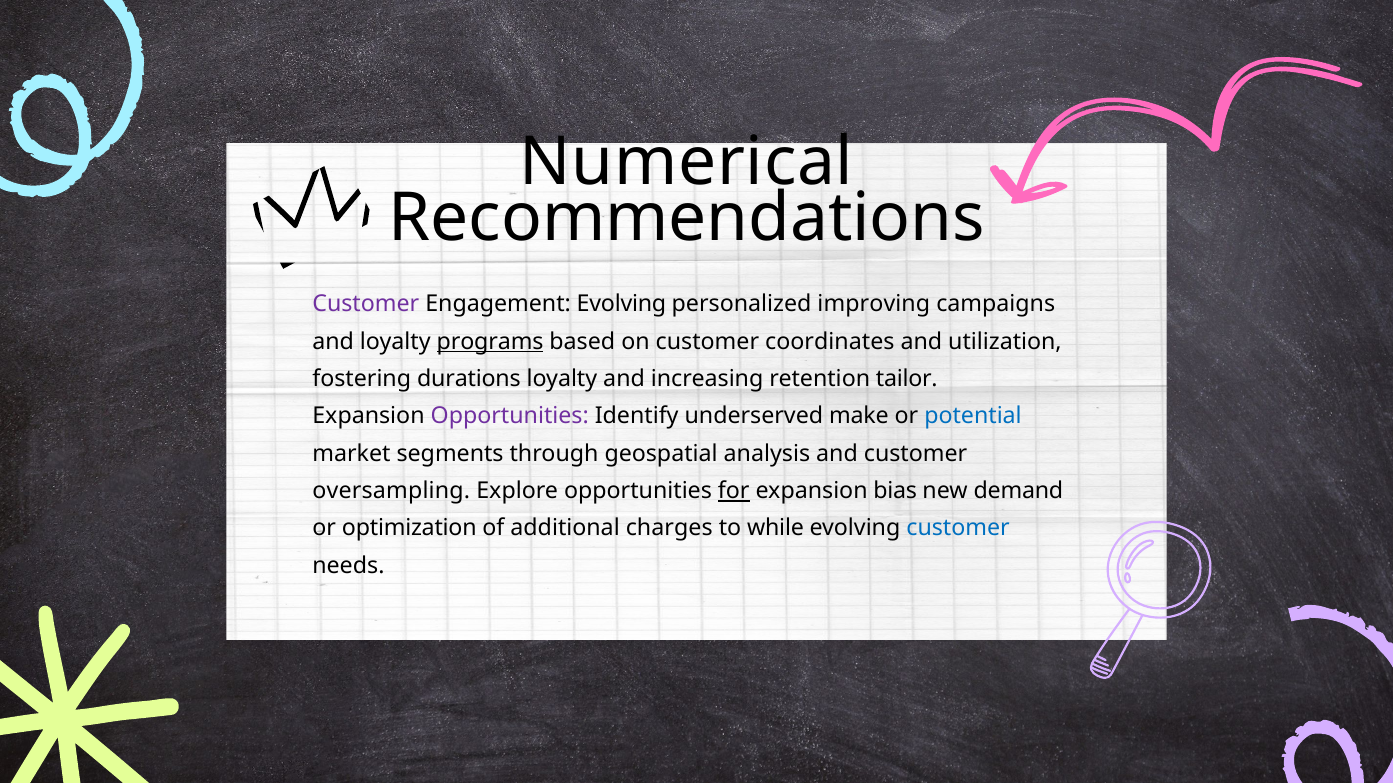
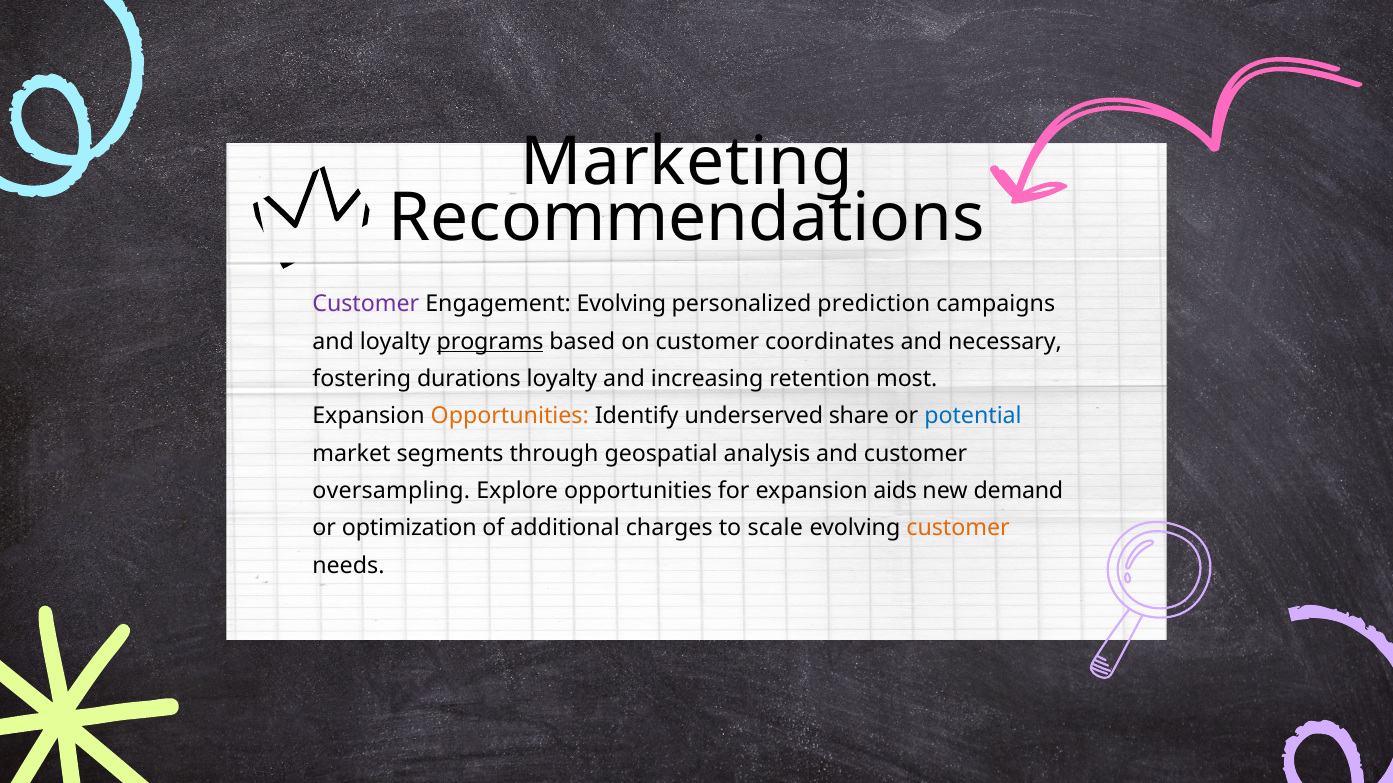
Numerical: Numerical -> Marketing (687, 163)
improving: improving -> prediction (874, 304)
utilization: utilization -> necessary (1005, 342)
tailor: tailor -> most (907, 379)
Opportunities colour: purple -> orange (510, 417)
make: make -> share (859, 417)
for underline: present -> none (734, 491)
bias: bias -> aids (895, 491)
while: while -> scale (775, 529)
customer colour: blue -> orange (958, 529)
